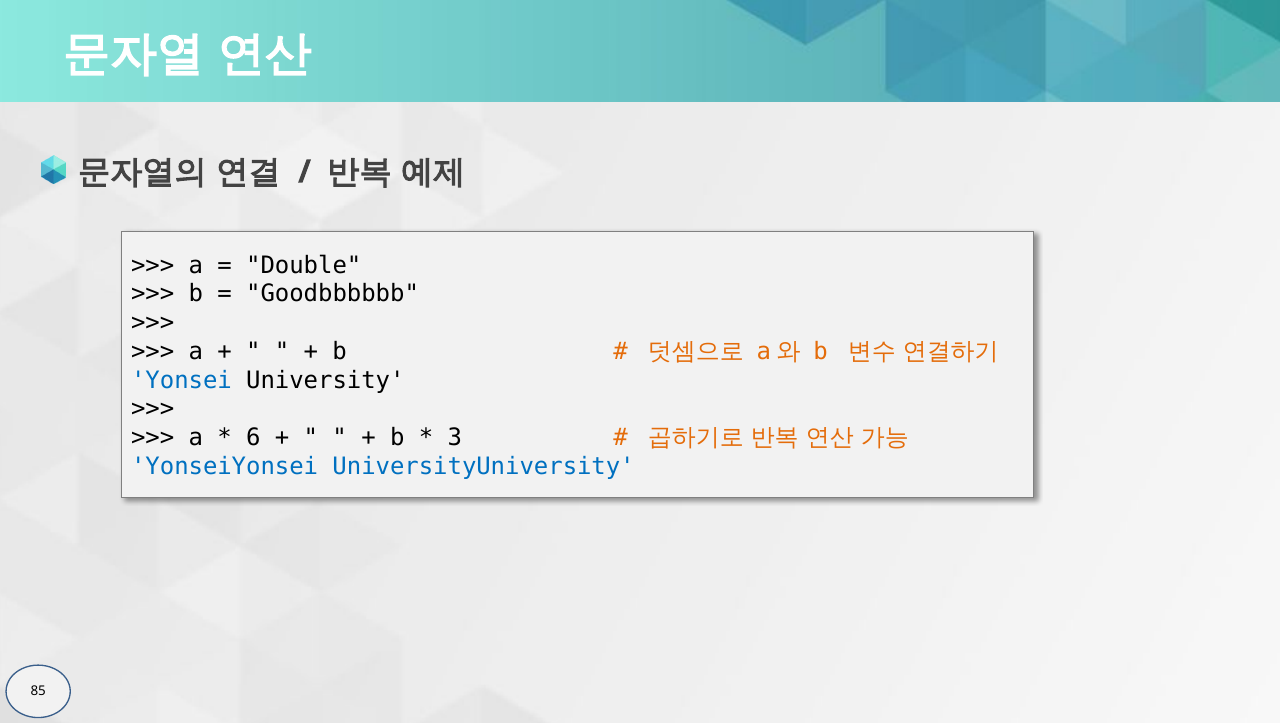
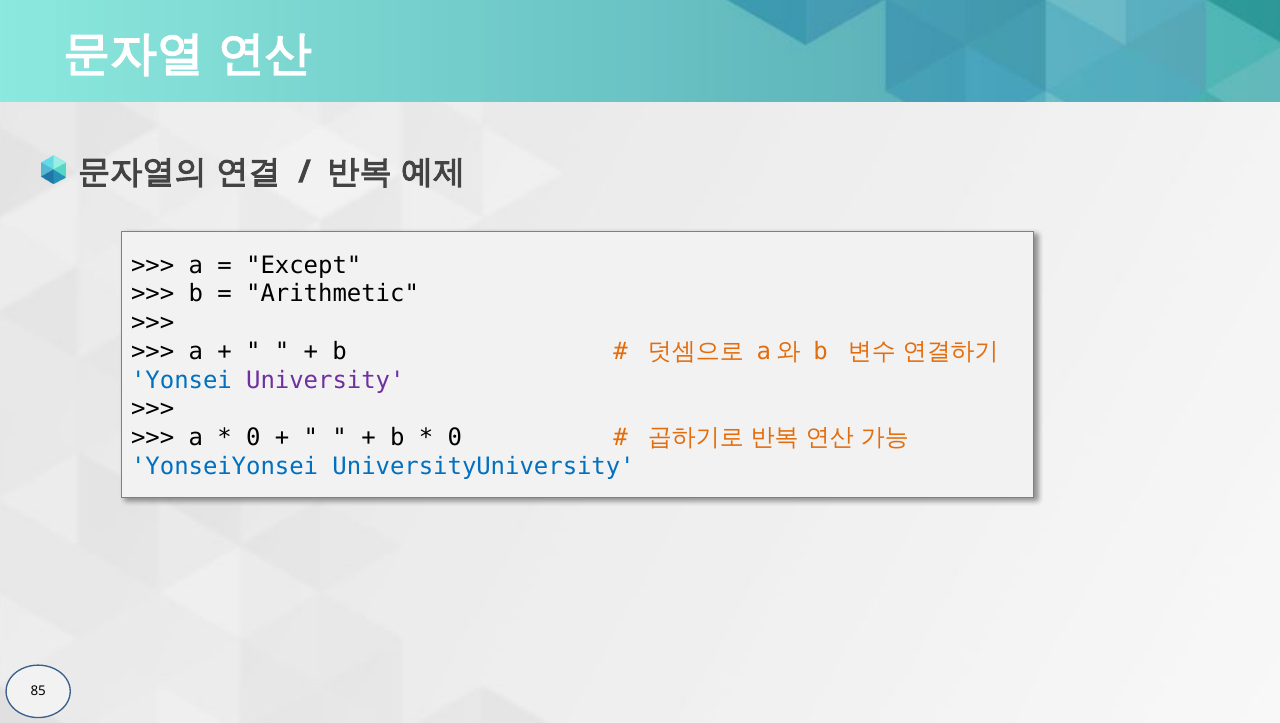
Double: Double -> Except (304, 266)
Goodbbbbbb: Goodbbbbbb -> Arithmetic (333, 294)
University colour: black -> purple (325, 381)
6: 6 -> 0 (253, 438)
3: 3 -> 0 (455, 438)
